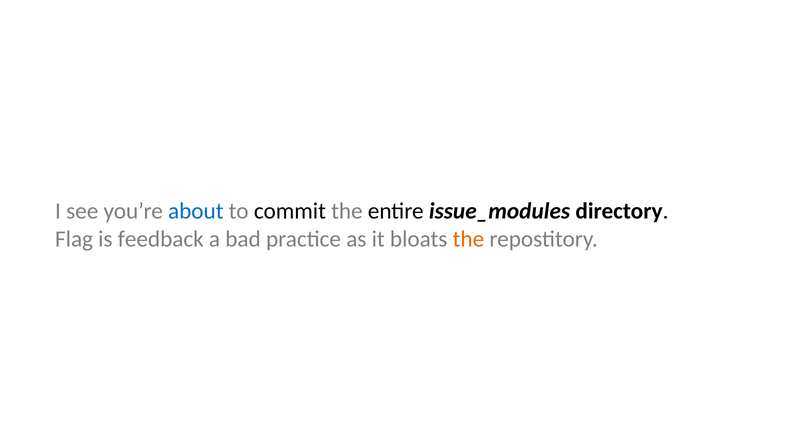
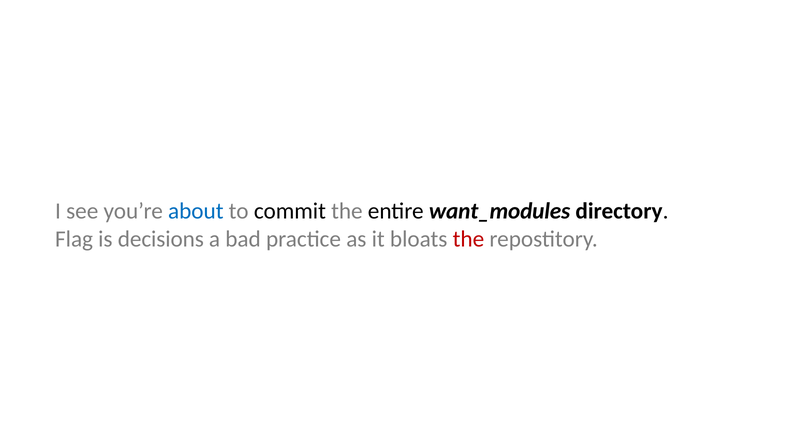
issue_modules: issue_modules -> want_modules (500, 211)
feedback: feedback -> decisions (161, 239)
the colour: orange -> red (468, 239)
